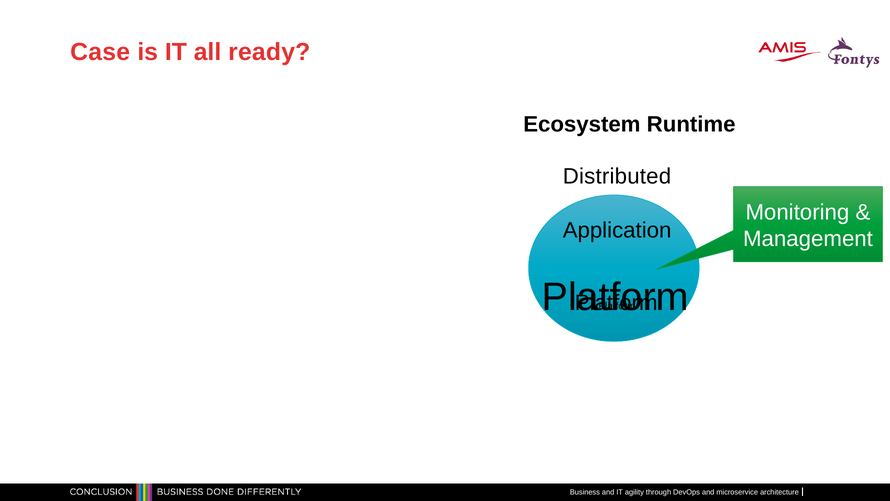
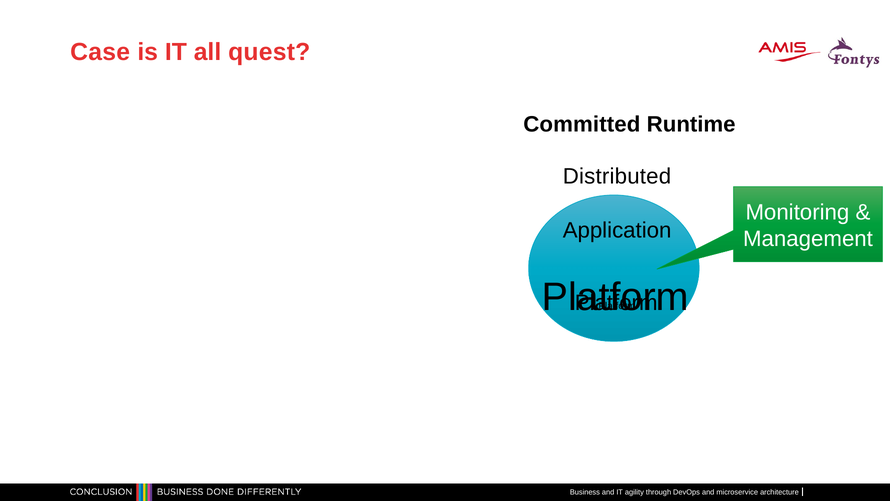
ready: ready -> quest (269, 52)
Ecosystem: Ecosystem -> Committed (582, 124)
